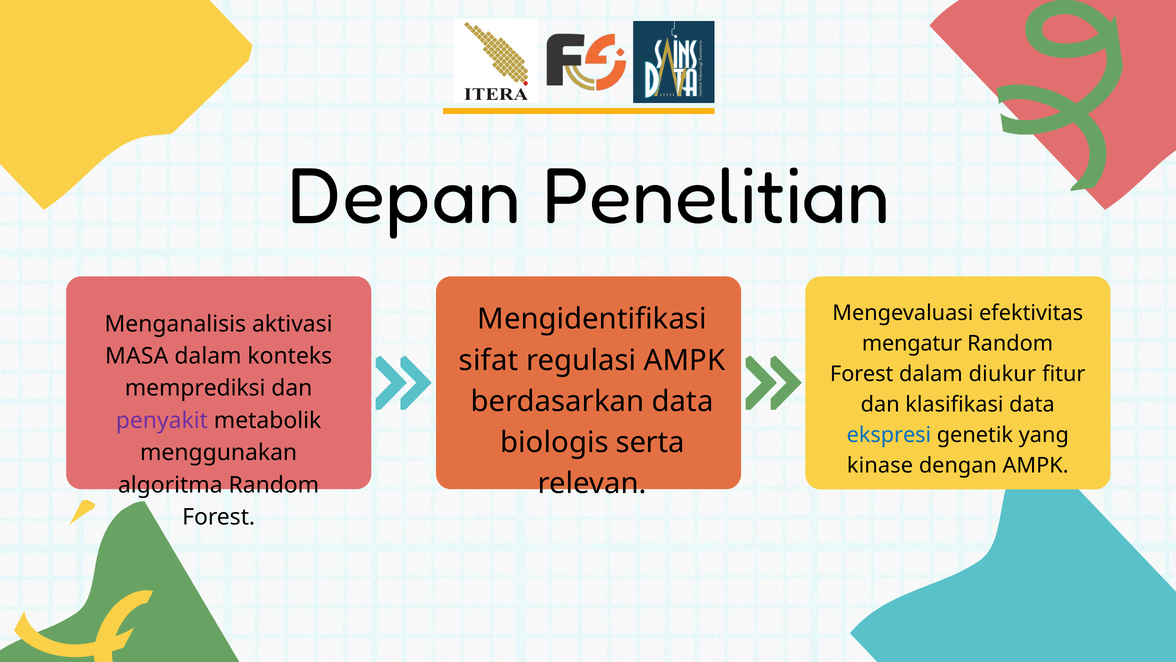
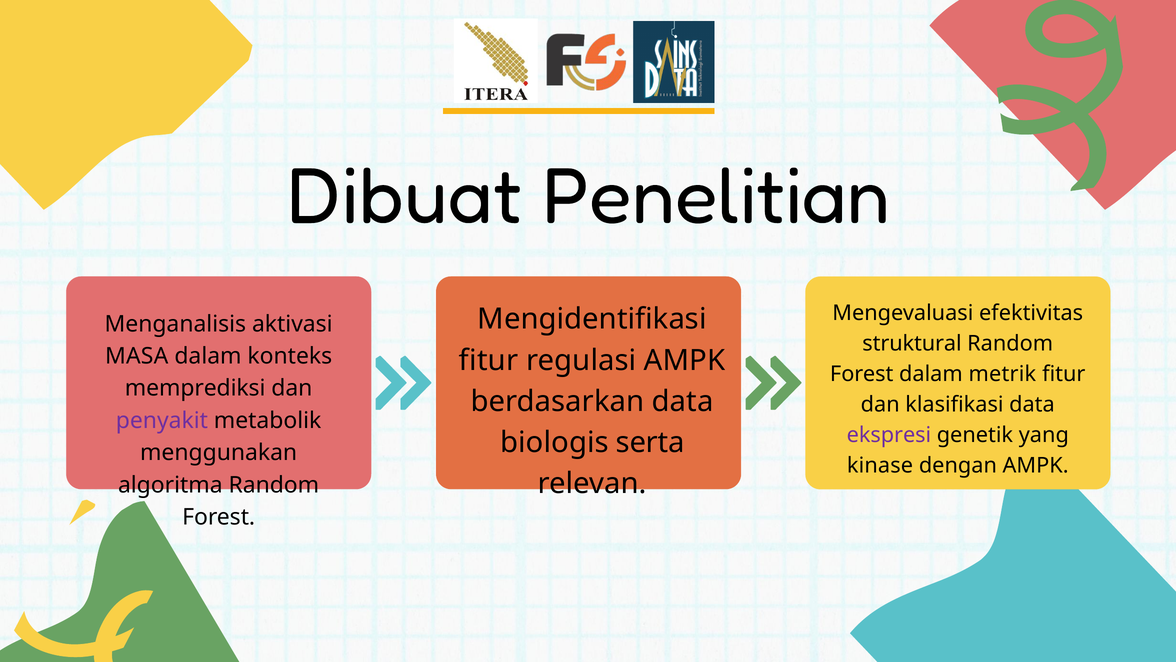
Depan: Depan -> Dibuat (404, 196)
mengatur: mengatur -> struktural (912, 343)
sifat: sifat -> fitur (489, 360)
diukur: diukur -> metrik (1002, 374)
ekspresi colour: blue -> purple (889, 435)
